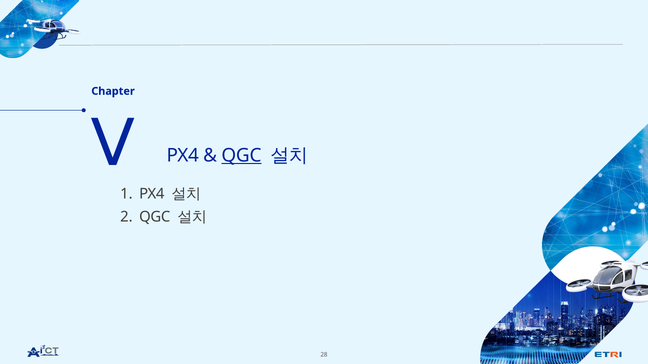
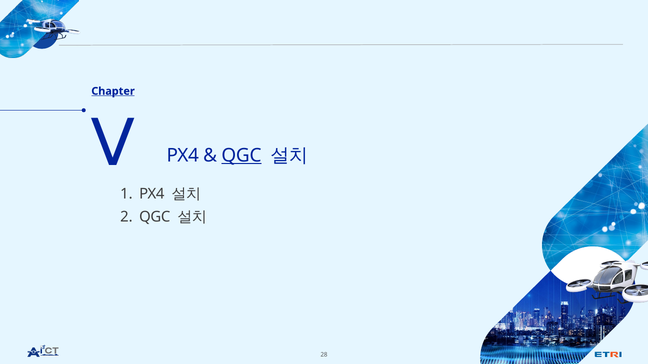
Chapter underline: none -> present (113, 91)
